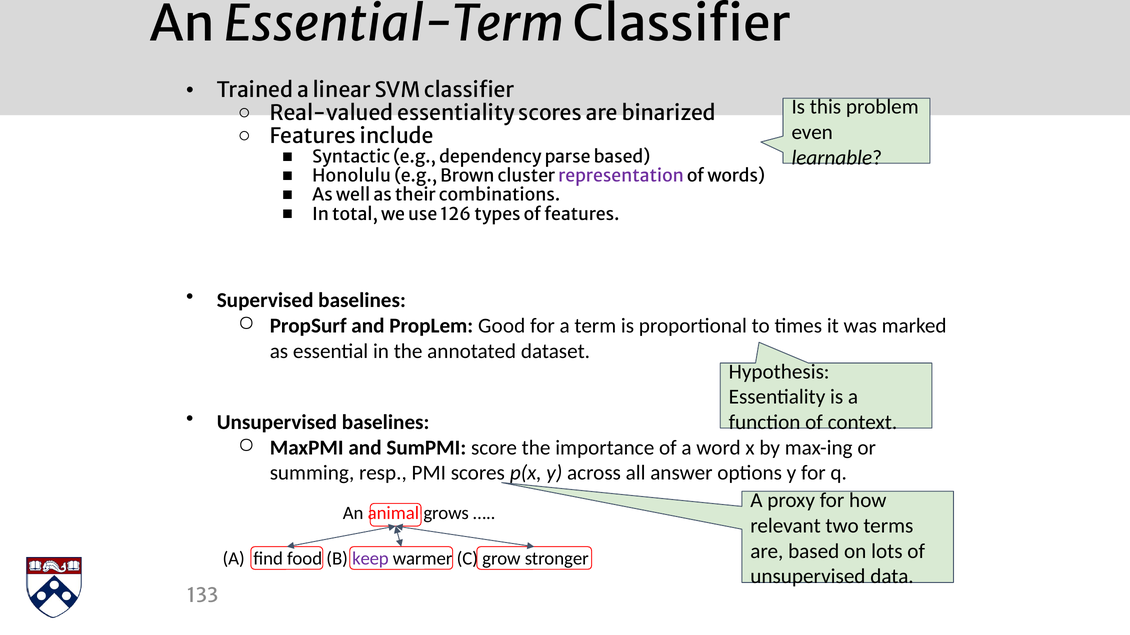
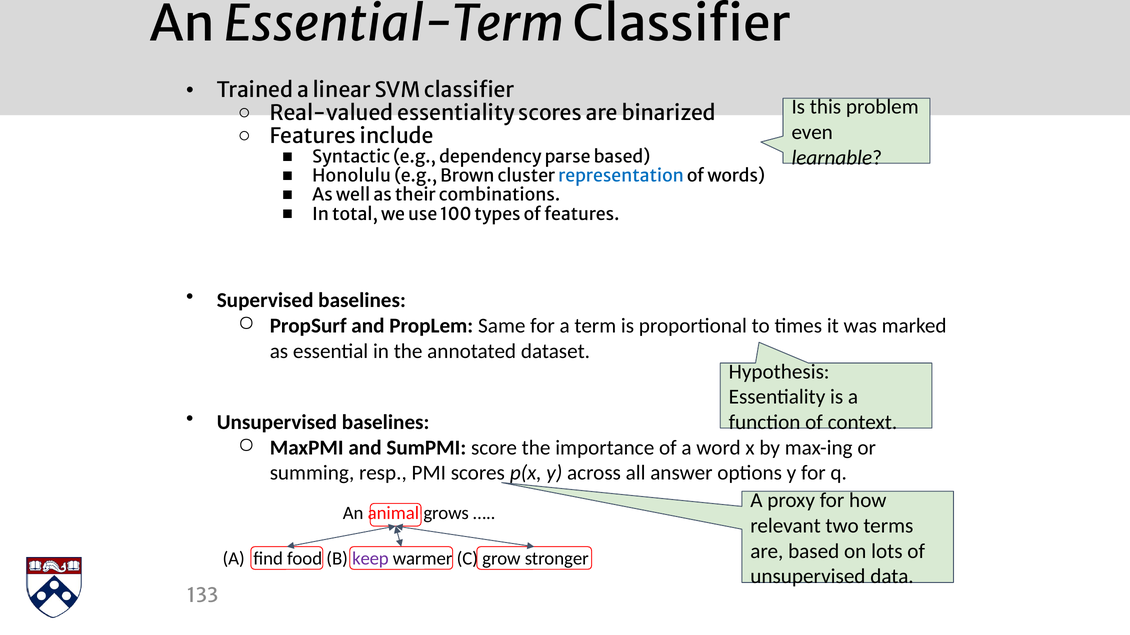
representation colour: purple -> blue (621, 176)
126: 126 -> 100 (456, 214)
Good: Good -> Same (502, 326)
